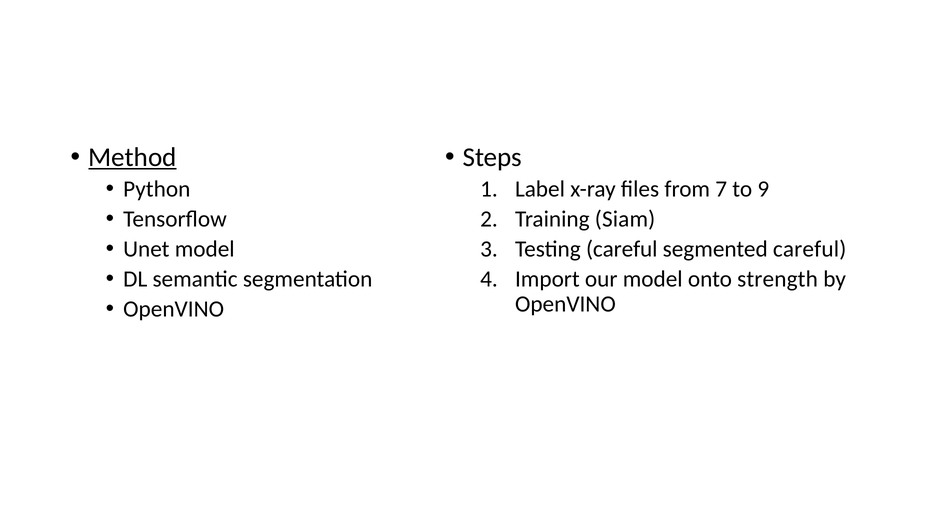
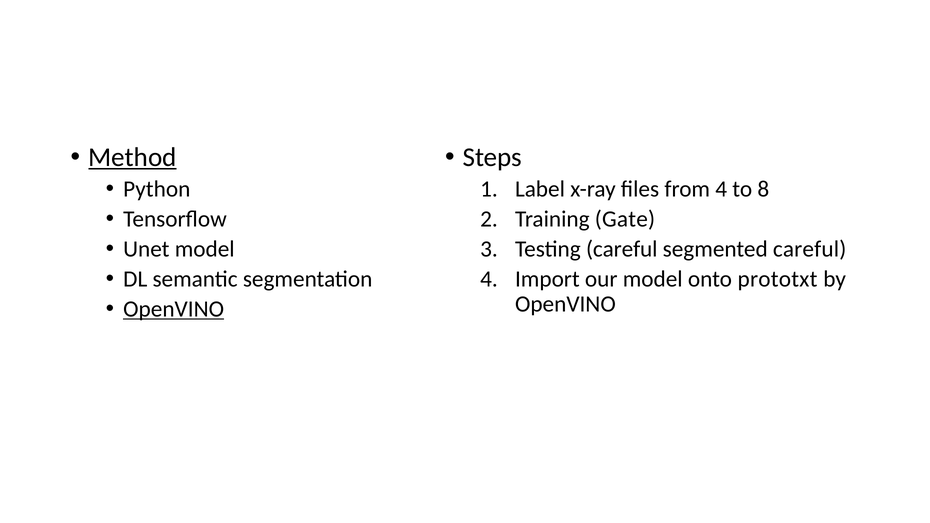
from 7: 7 -> 4 (721, 189)
9: 9 -> 8 (763, 189)
Siam: Siam -> Gate (625, 219)
strength: strength -> prototxt (777, 279)
OpenVINO underline: none -> present (174, 309)
